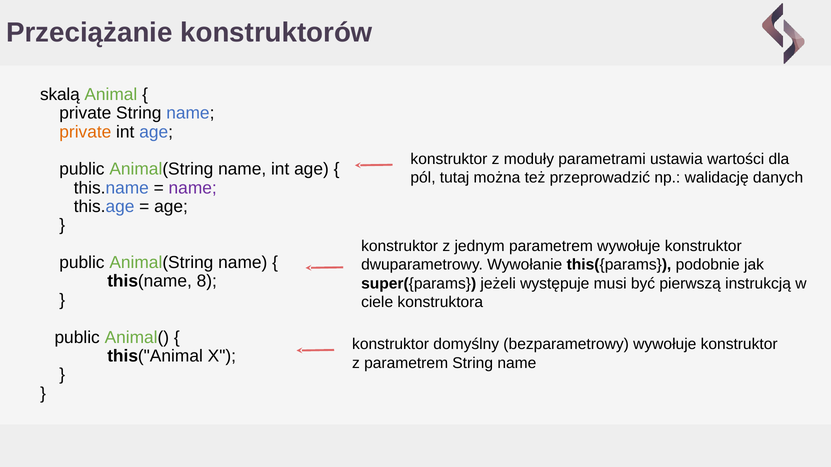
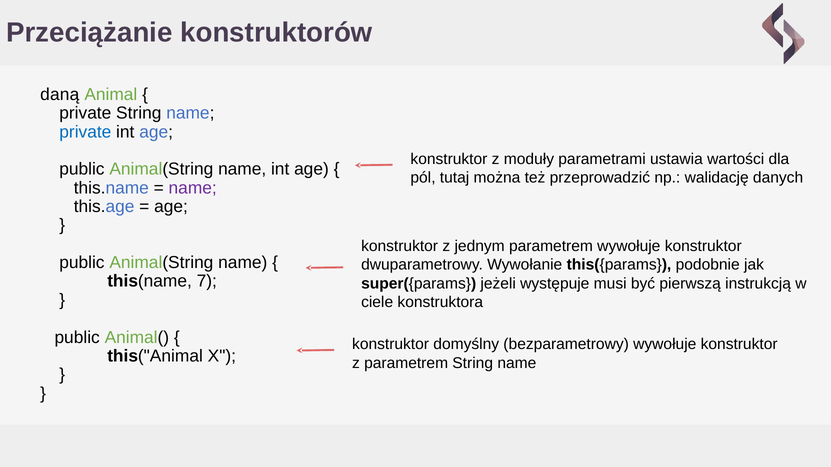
skalą: skalą -> daną (60, 95)
private colour: orange -> blue (85, 132)
8: 8 -> 7 (207, 282)
